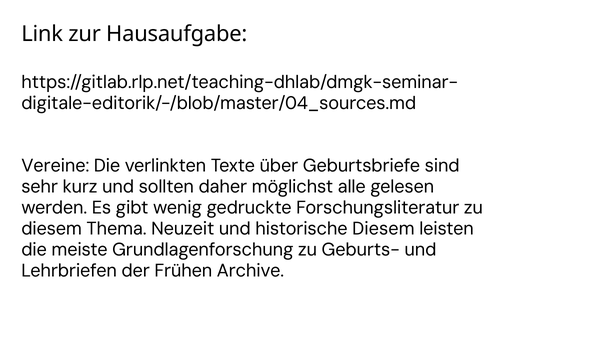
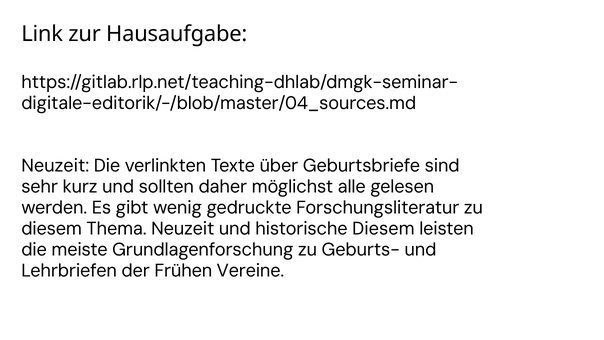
Vereine: Vereine -> Neuzeit (55, 166)
Archive: Archive -> Vereine (250, 271)
